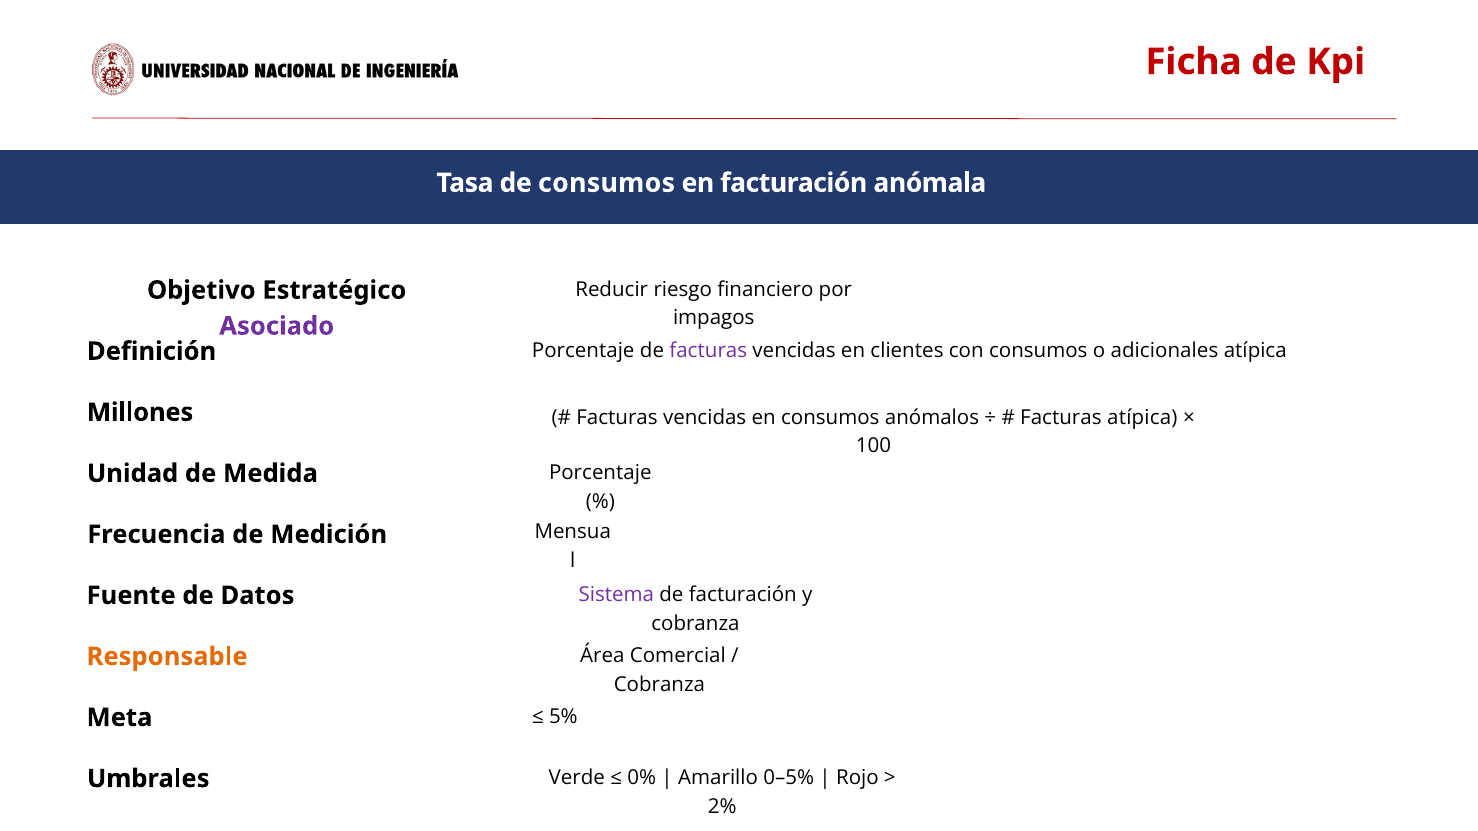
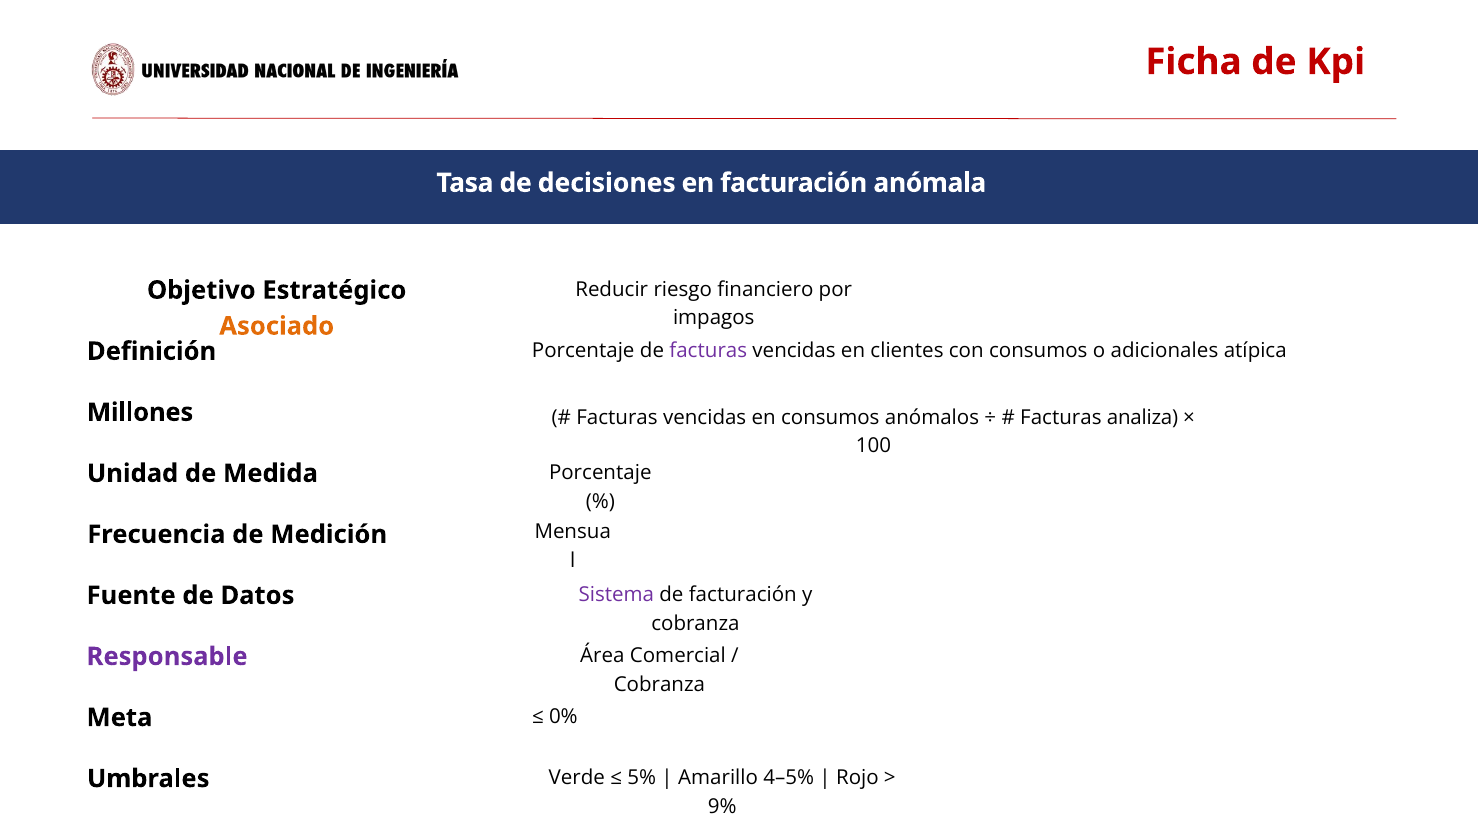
de consumos: consumos -> decisiones (607, 183)
Asociado colour: purple -> orange (277, 326)
Facturas atípica: atípica -> analiza (1143, 417)
Responsable colour: orange -> purple (167, 657)
5%: 5% -> 0% (563, 717)
0%: 0% -> 5% (642, 778)
0–5%: 0–5% -> 4–5% (789, 778)
2%: 2% -> 9% (722, 807)
